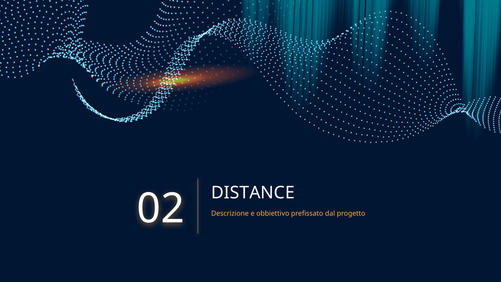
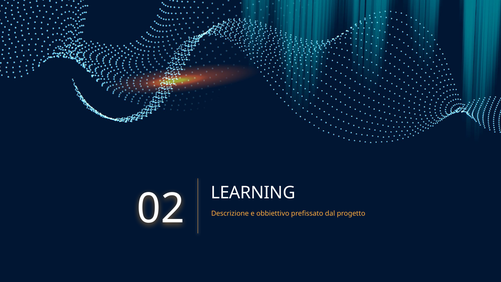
DISTANCE: DISTANCE -> LEARNING (253, 193)
